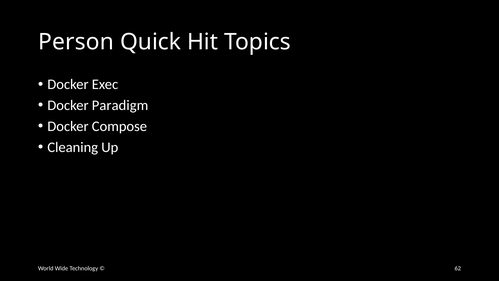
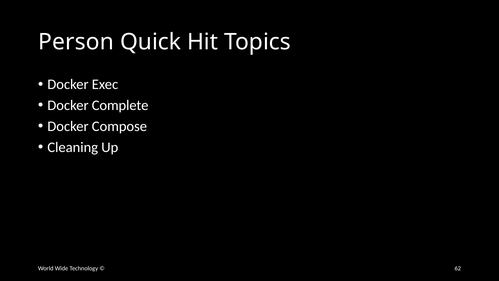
Paradigm: Paradigm -> Complete (120, 105)
